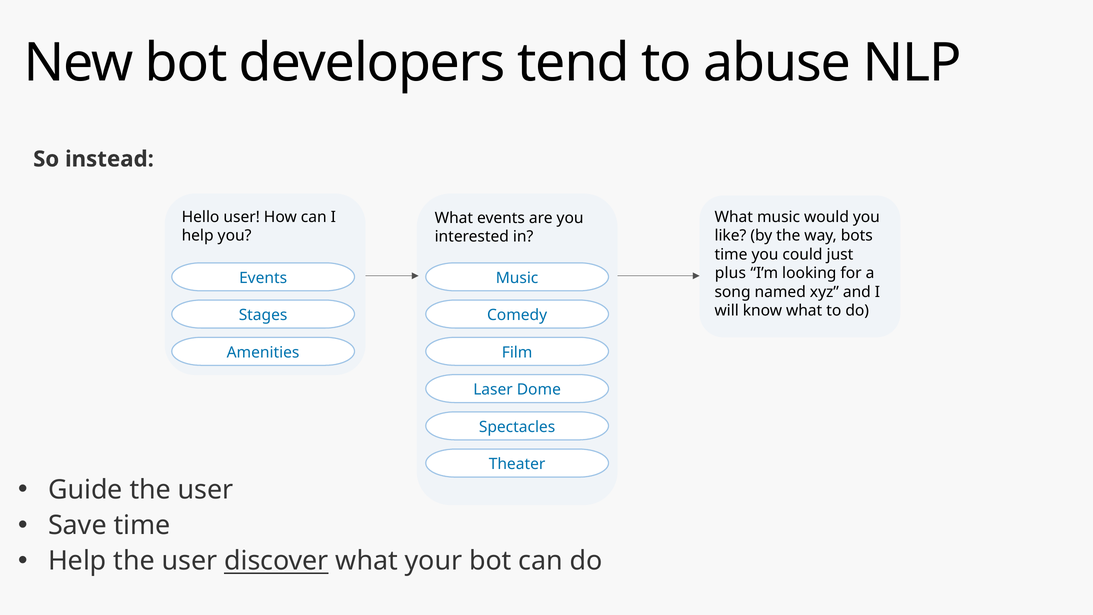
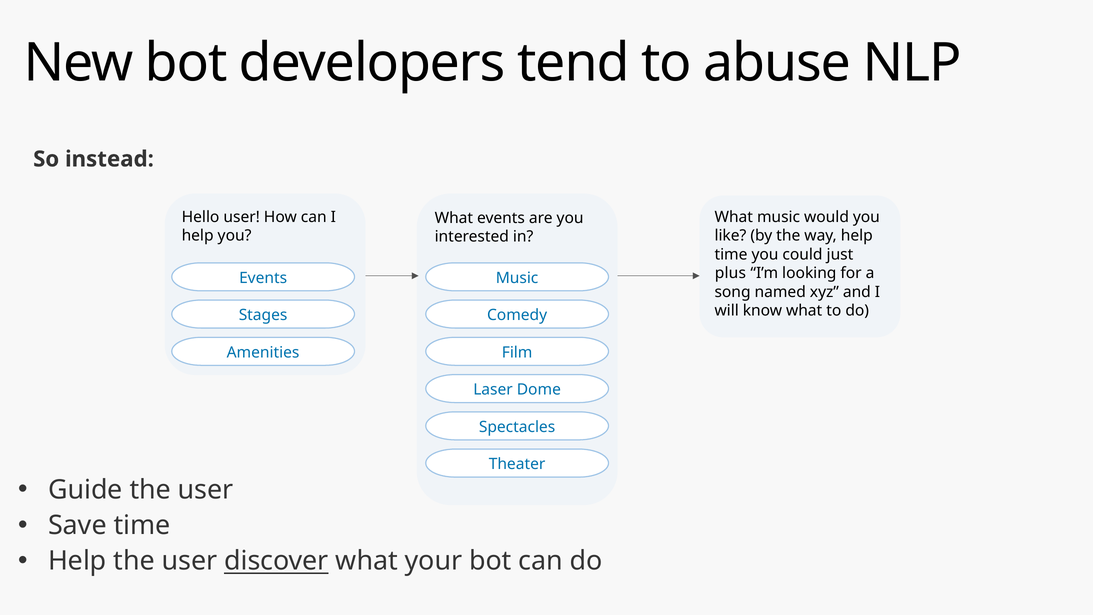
way bots: bots -> help (857, 236)
